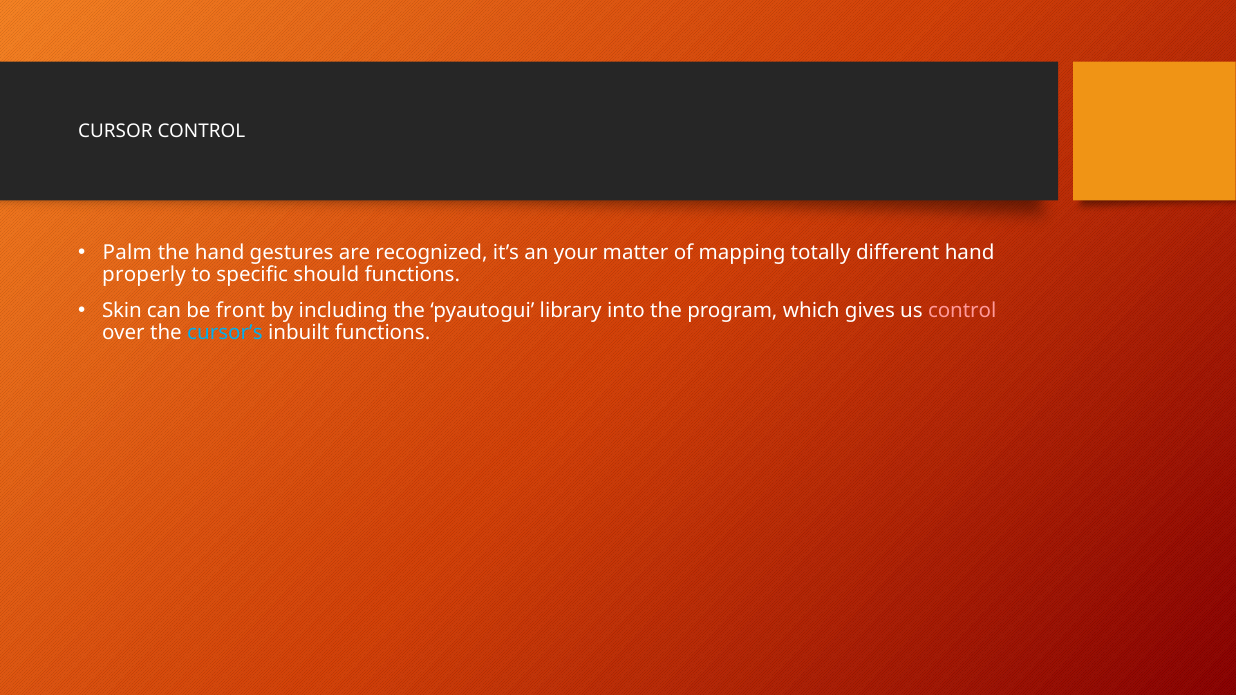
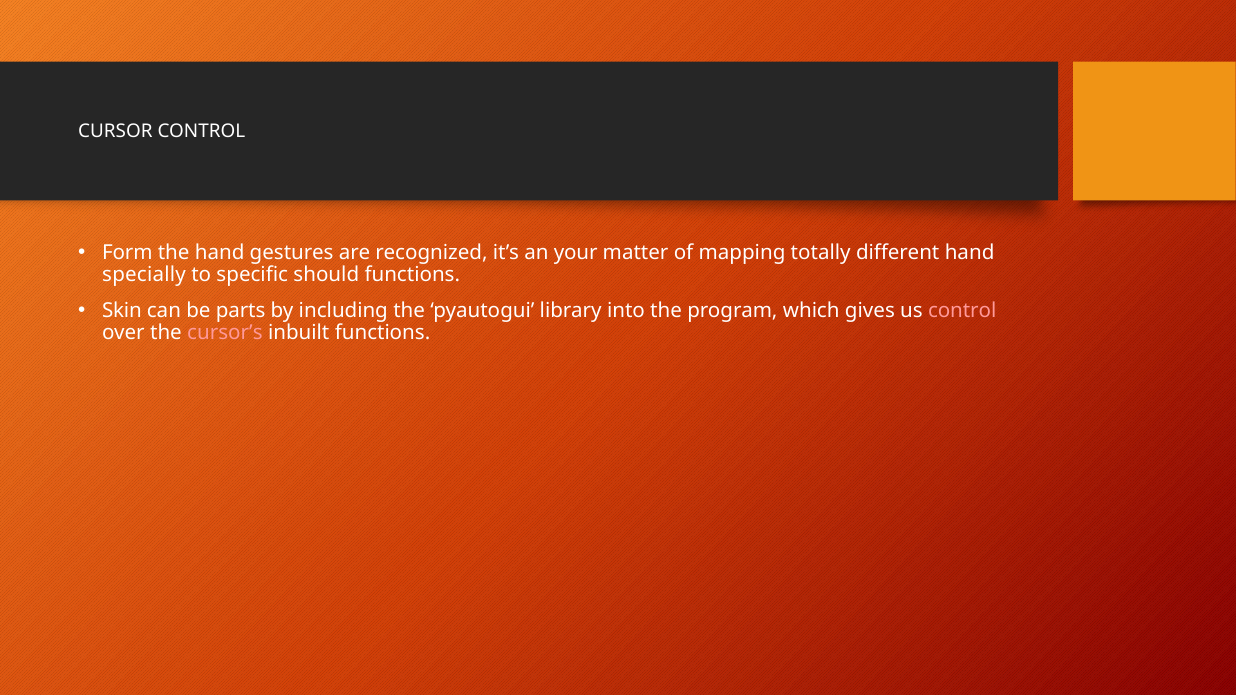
Palm: Palm -> Form (127, 253)
properly: properly -> specially (144, 275)
front: front -> parts (241, 311)
cursor’s colour: light blue -> pink (225, 333)
